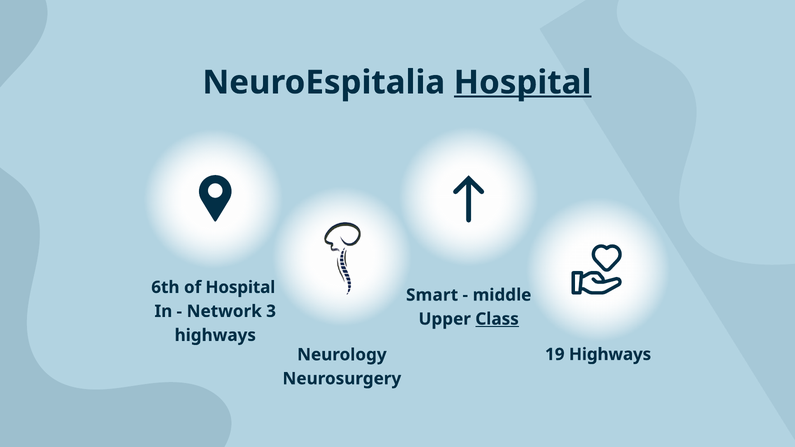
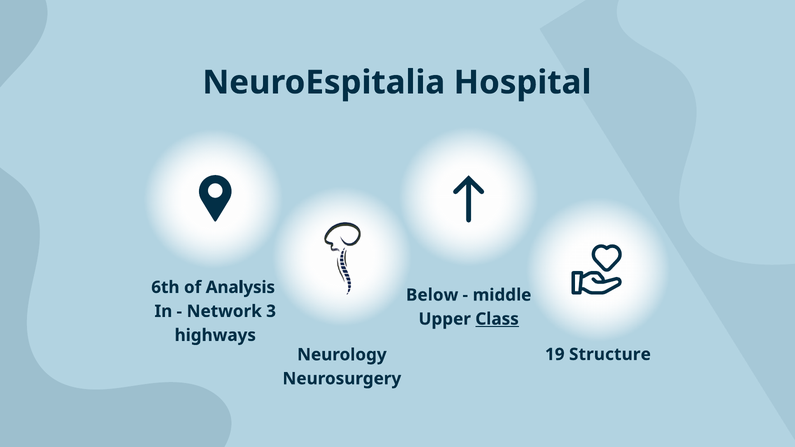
Hospital underline: present -> none (523, 83)
of Hospital: Hospital -> Analysis (240, 287)
Smart: Smart -> Below (432, 295)
19 Highways: Highways -> Structure (610, 355)
